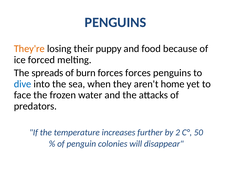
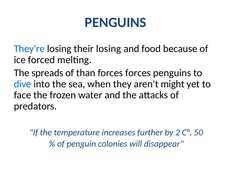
They're colour: orange -> blue (29, 48)
their puppy: puppy -> losing (109, 48)
burn: burn -> than (86, 72)
home: home -> might (173, 84)
